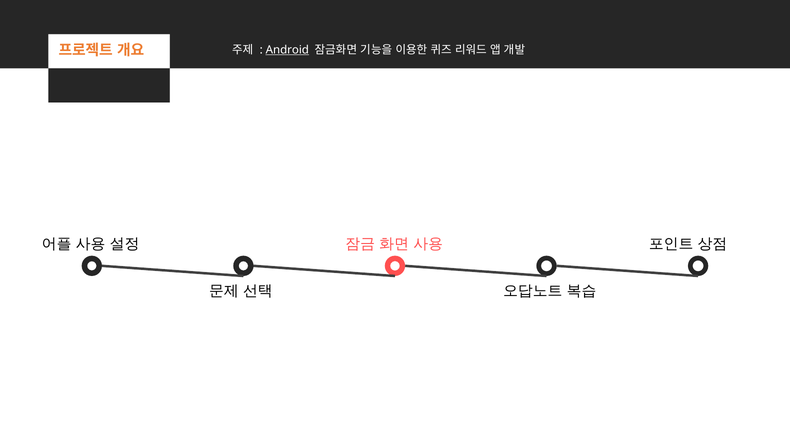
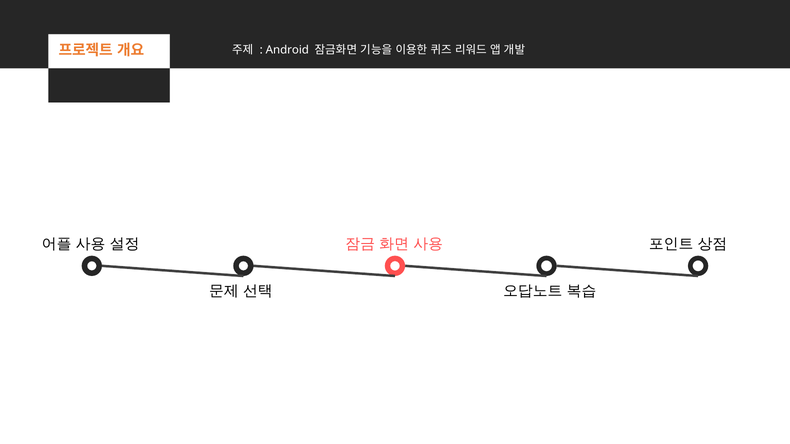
Android underline: present -> none (287, 50)
